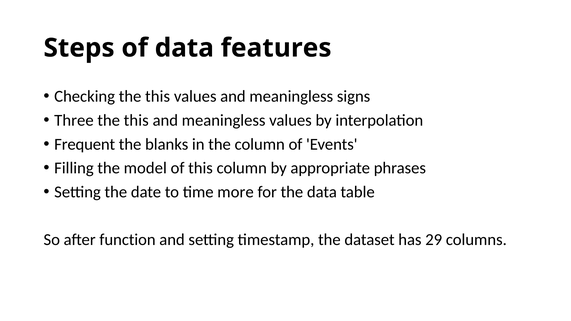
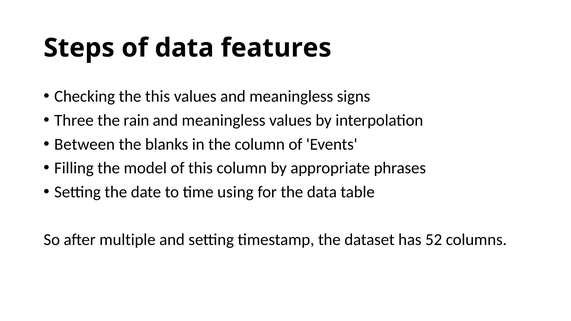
this: this -> rain (136, 120)
Frequent: Frequent -> Between (85, 144)
more: more -> using (235, 192)
function: function -> multiple (127, 240)
29: 29 -> 52 (434, 240)
